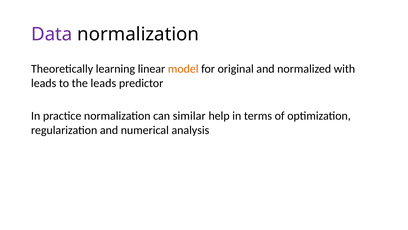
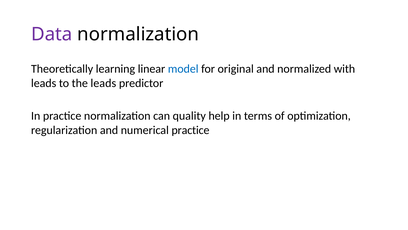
model colour: orange -> blue (183, 69)
similar: similar -> quality (189, 116)
numerical analysis: analysis -> practice (190, 130)
